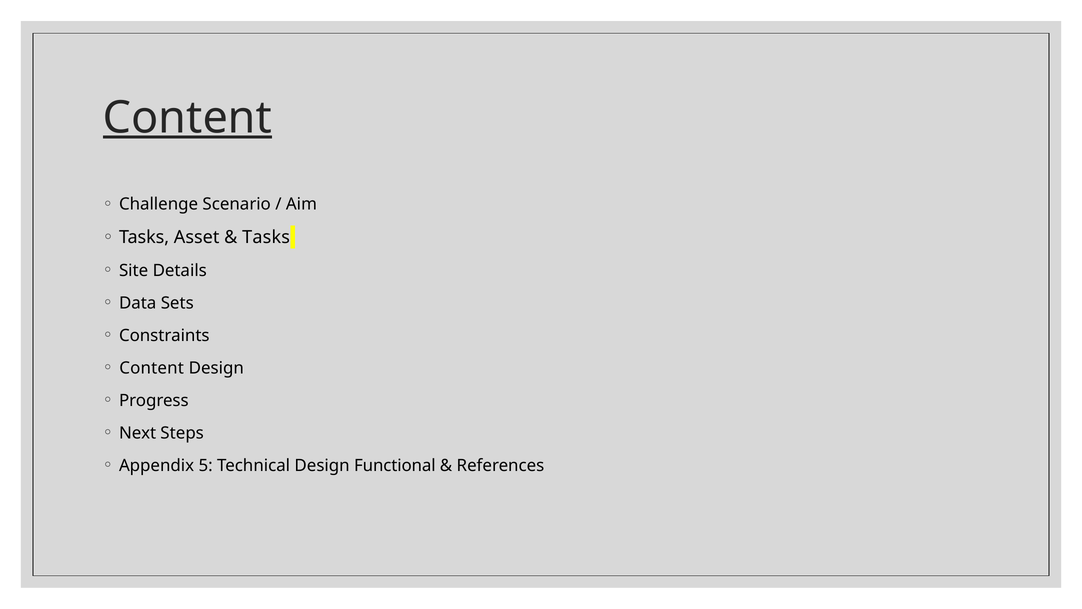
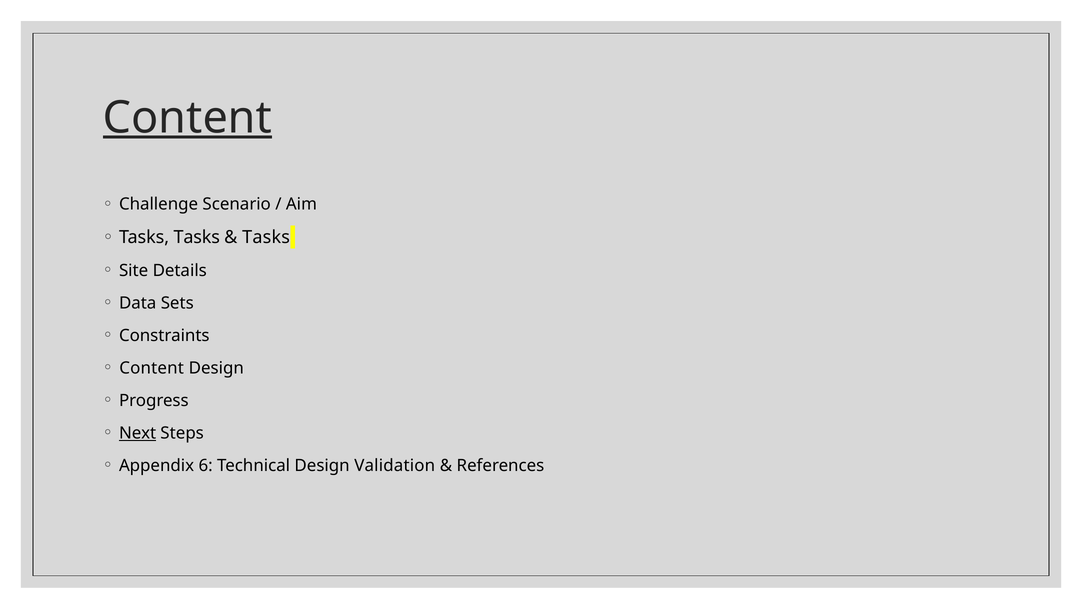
Tasks Asset: Asset -> Tasks (197, 237)
Next underline: none -> present (138, 433)
5: 5 -> 6 (206, 465)
Functional: Functional -> Validation (395, 465)
